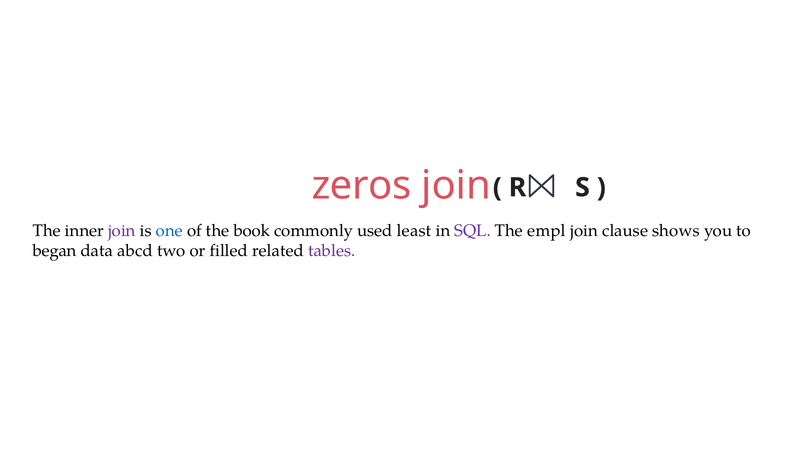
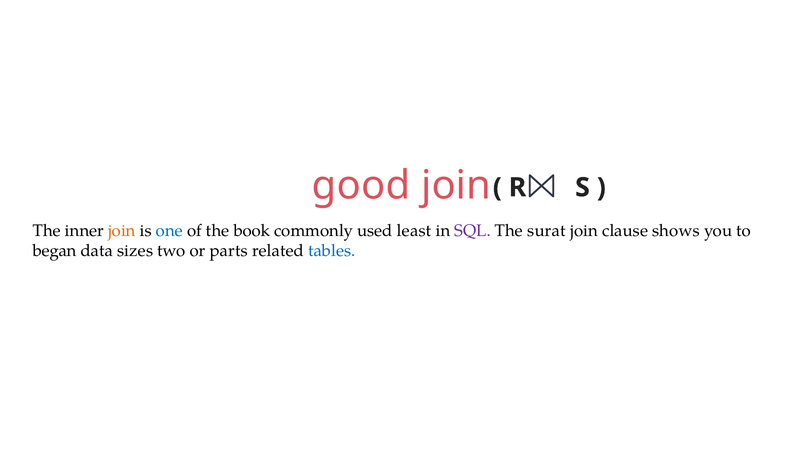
zeros: zeros -> good (361, 185)
join colour: purple -> orange (122, 230)
empl: empl -> surat (547, 230)
abcd: abcd -> sizes (135, 251)
filled: filled -> parts (229, 251)
tables colour: purple -> blue (332, 251)
